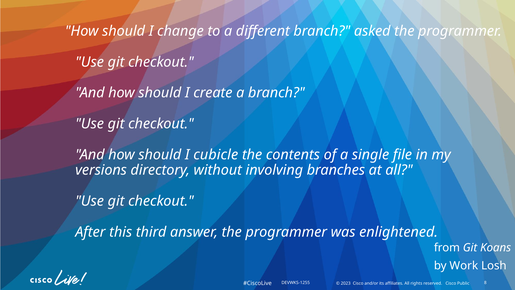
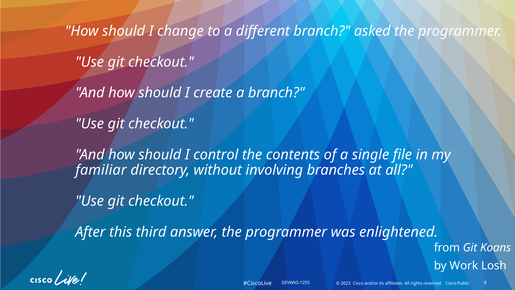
cubicle: cubicle -> control (216, 155)
versions: versions -> familiar (101, 170)
